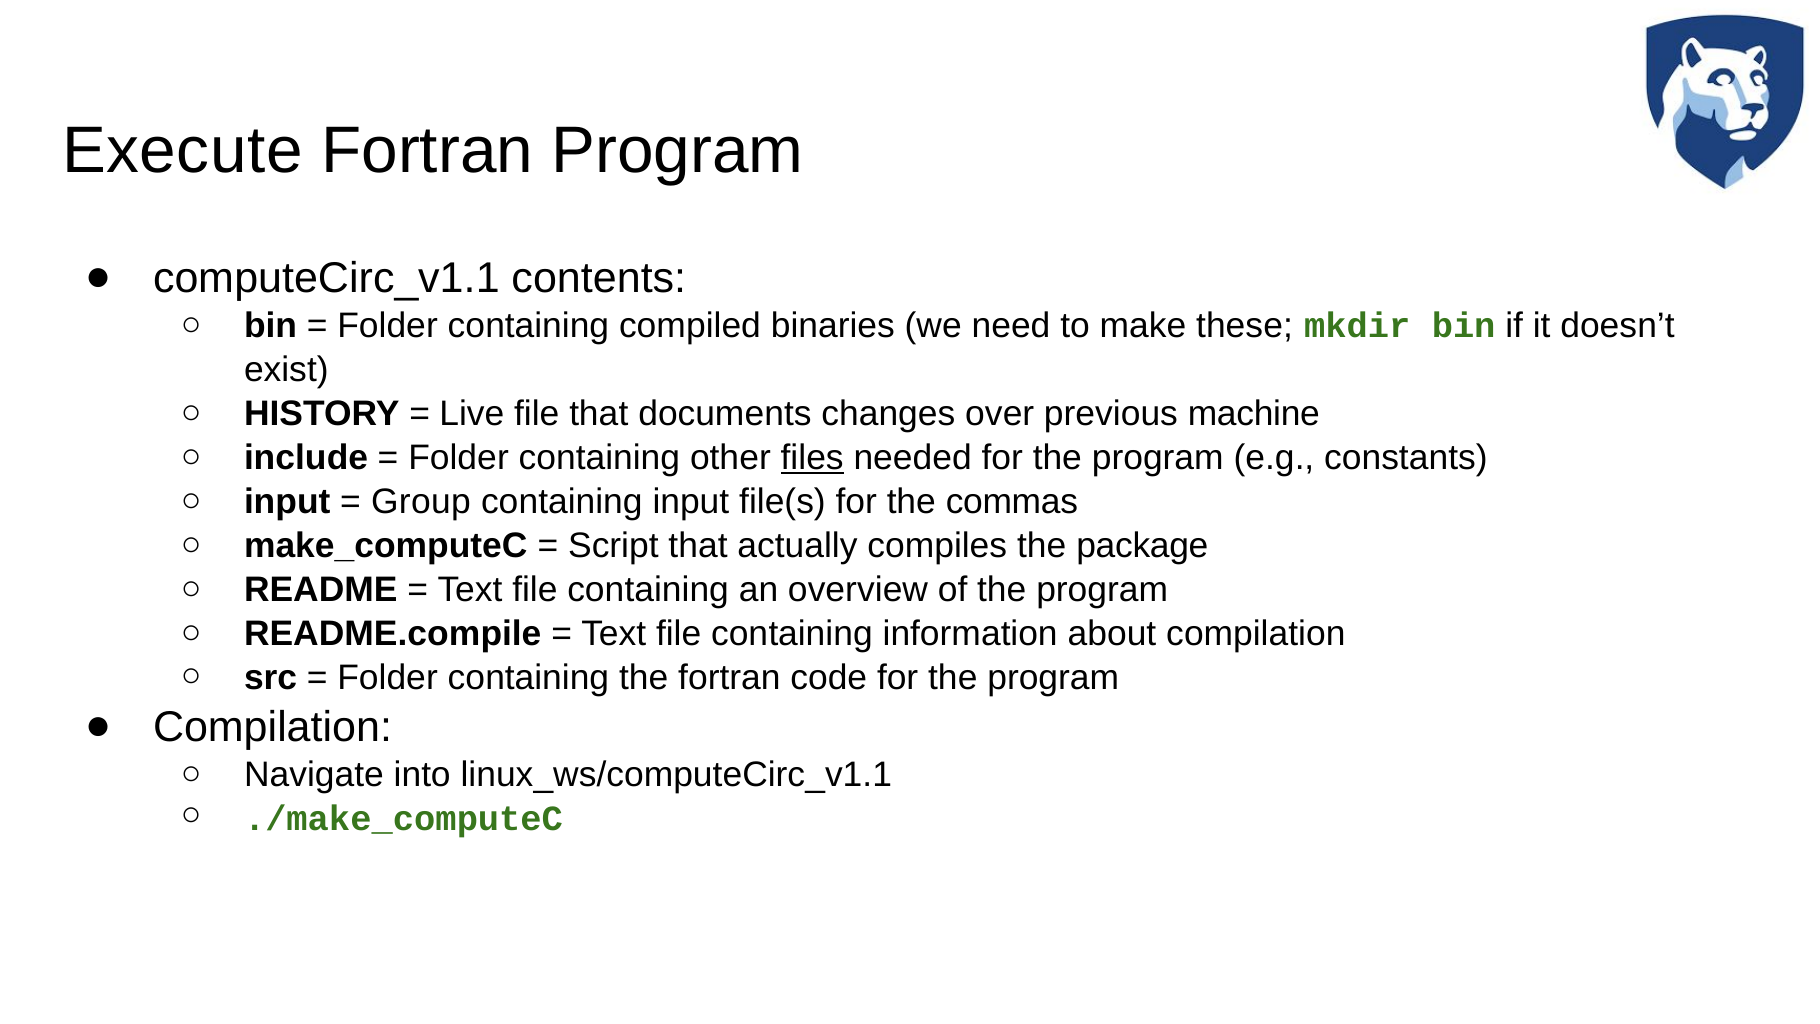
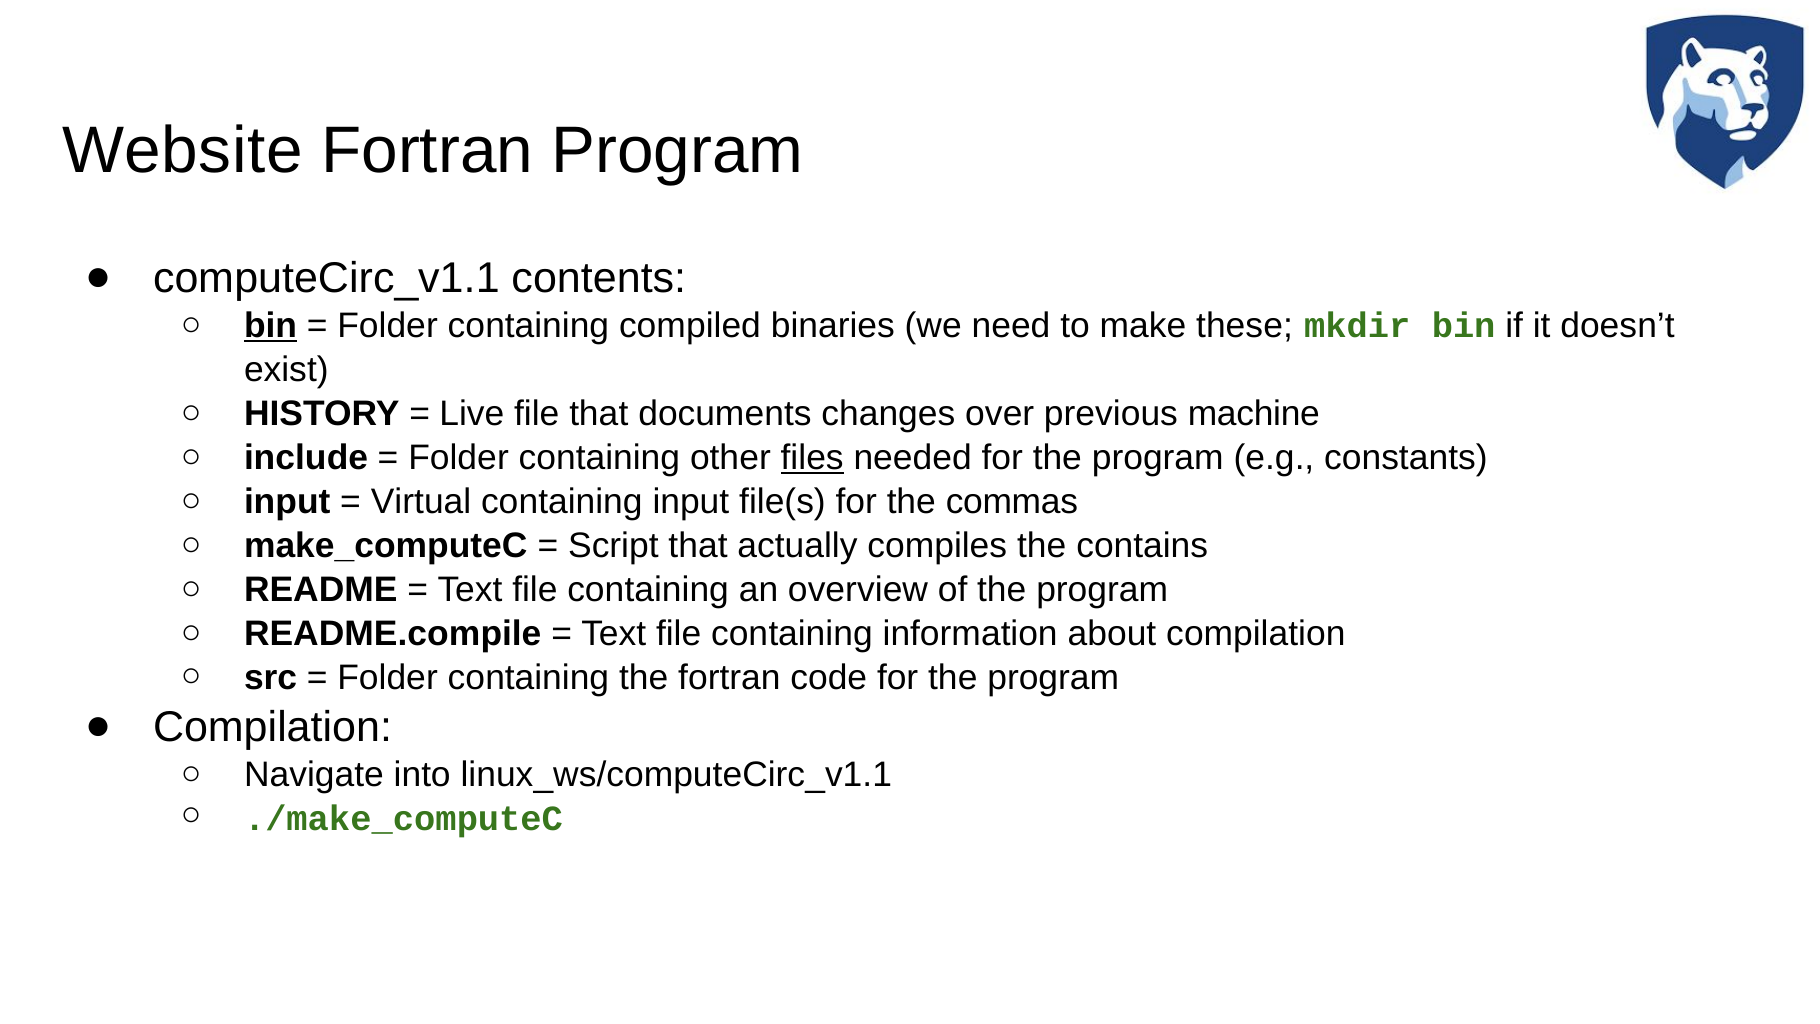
Execute: Execute -> Website (182, 151)
bin underline: none -> present (270, 326)
Group: Group -> Virtual (421, 502)
package: package -> contains (1142, 546)
